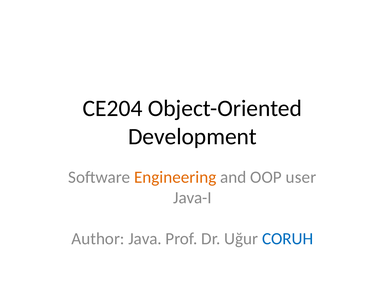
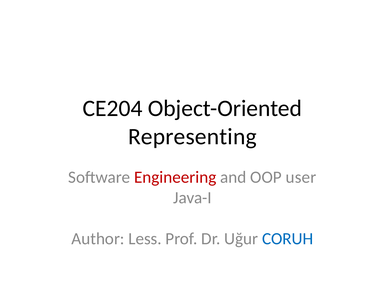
Development: Development -> Representing (192, 136)
Engineering colour: orange -> red (175, 177)
Java: Java -> Less (145, 239)
